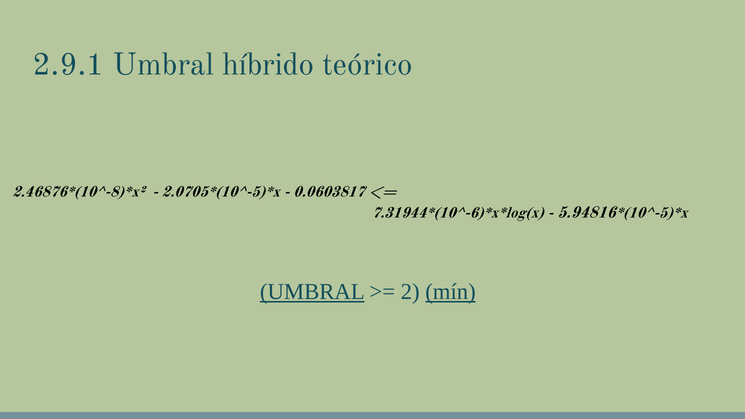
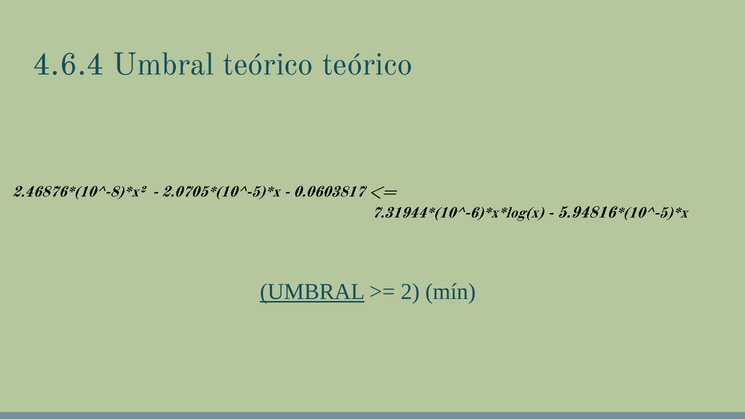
2.9.1: 2.9.1 -> 4.6.4 (69, 64)
Umbral híbrido: híbrido -> teórico (268, 64)
mín underline: present -> none (451, 292)
